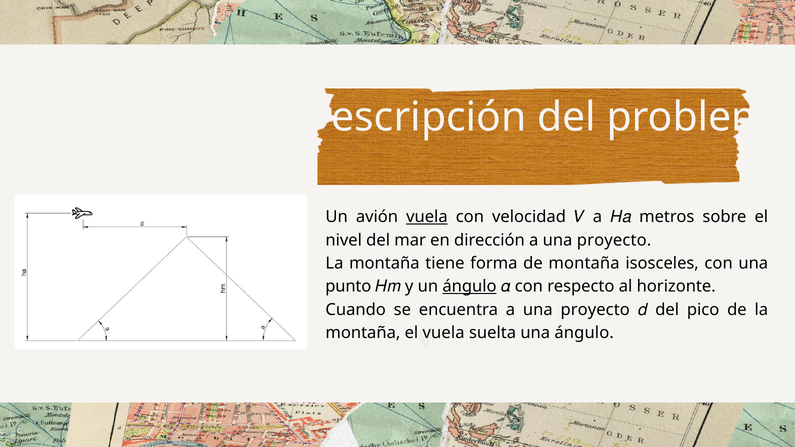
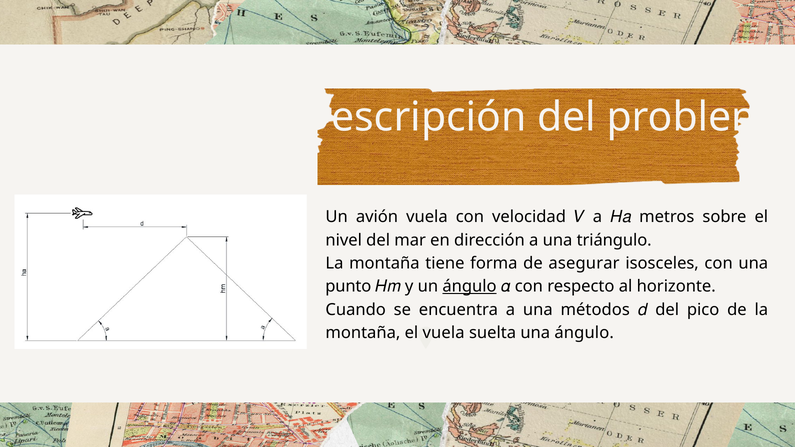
vuela underline: present -> none (427, 217)
dirección a una proyecto: proyecto -> triángulo (614, 240)
de montaña: montaña -> asegurar (584, 263)
encuentra a una proyecto: proyecto -> métodos (595, 310)
